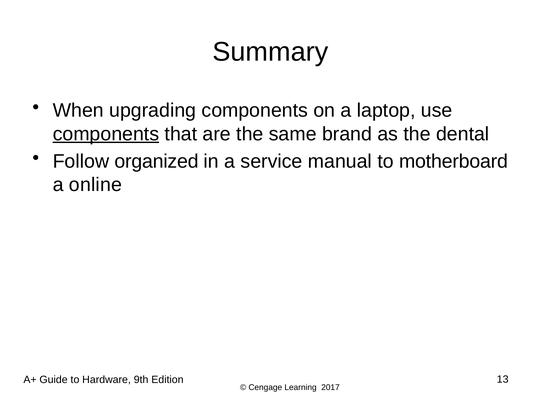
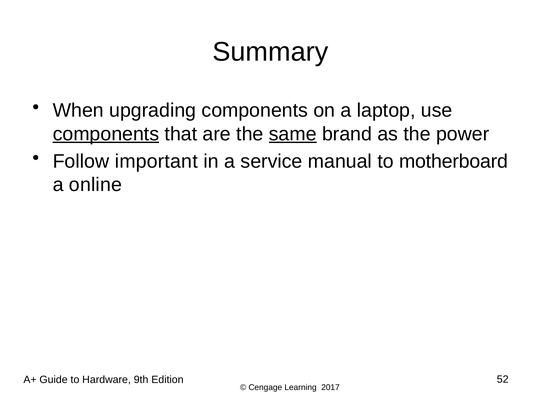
same underline: none -> present (293, 134)
dental: dental -> power (463, 134)
organized: organized -> important (156, 161)
13: 13 -> 52 (503, 379)
